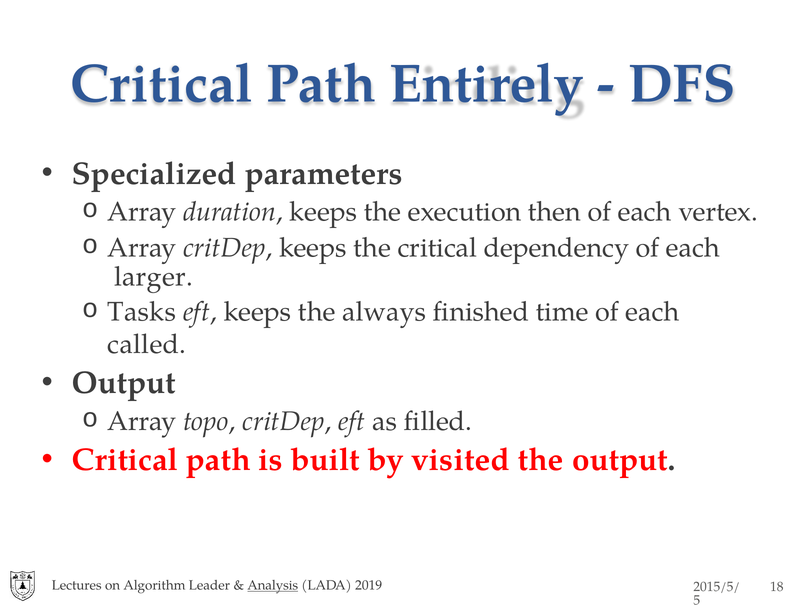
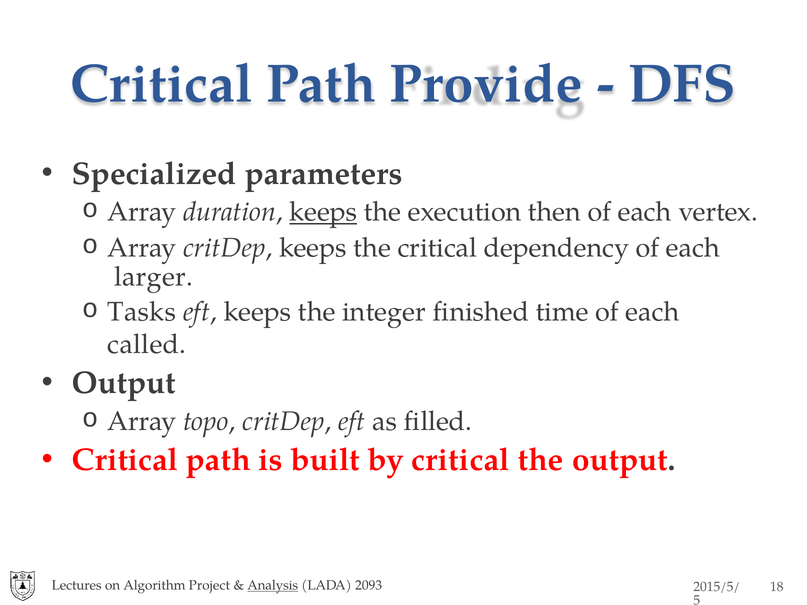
Entirely: Entirely -> Provide (486, 84)
keeps underline: none -> present (323, 212)
always: always -> integer (384, 312)
by visited: visited -> critical (461, 460)
Leader: Leader -> Project (209, 586)
2019: 2019 -> 2093 (369, 586)
